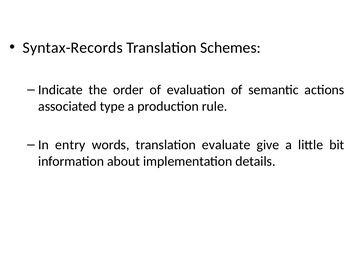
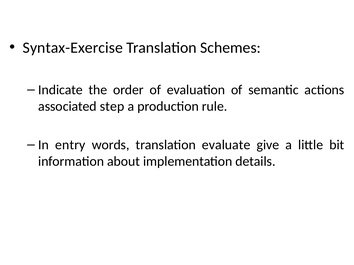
Syntax-Records: Syntax-Records -> Syntax-Exercise (73, 48)
type: type -> step (112, 107)
